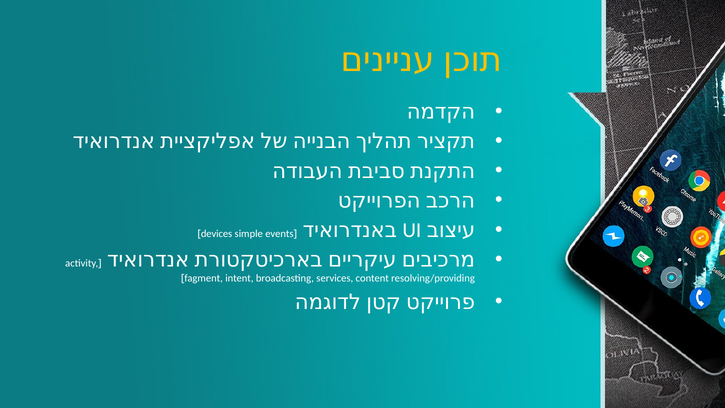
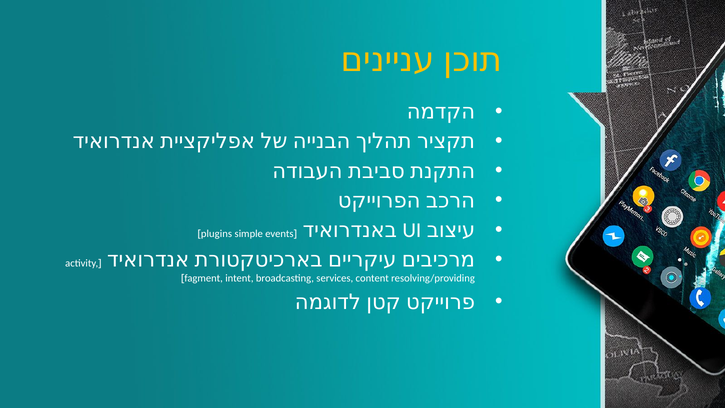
devices: devices -> plugins (216, 234)
